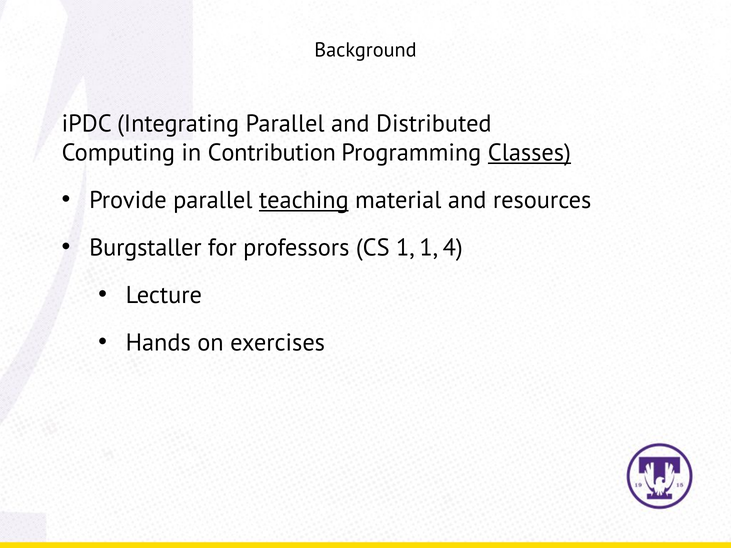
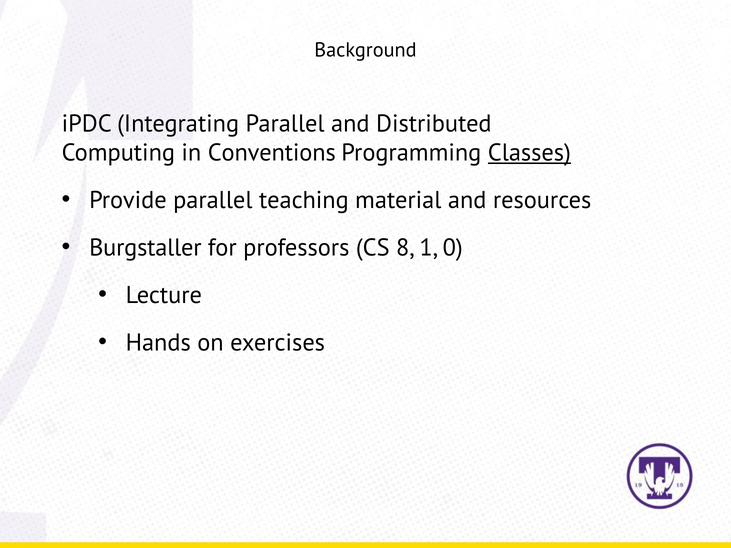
Contribution: Contribution -> Conventions (272, 153)
teaching underline: present -> none (304, 200)
CS 1: 1 -> 8 (405, 248)
4: 4 -> 0 (453, 248)
